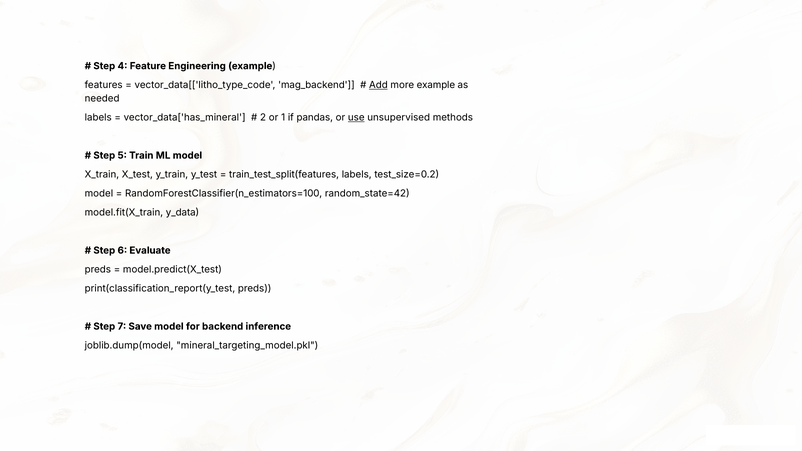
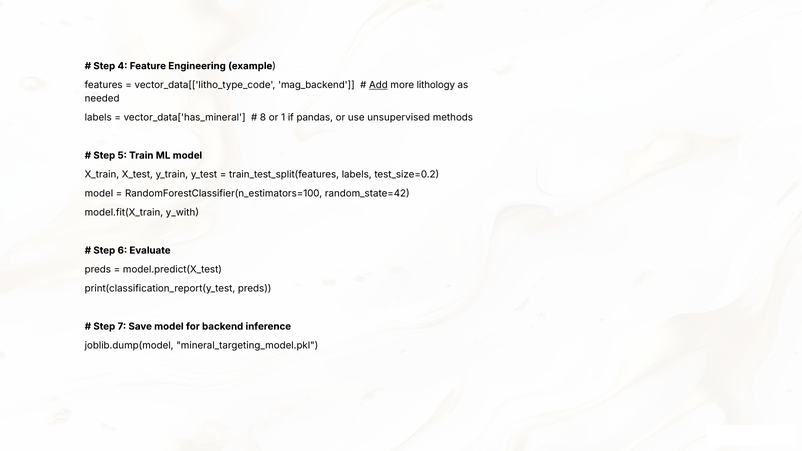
more example: example -> lithology (436, 85)
2: 2 -> 8 (263, 117)
use underline: present -> none (356, 117)
y_data: y_data -> y_with (182, 212)
